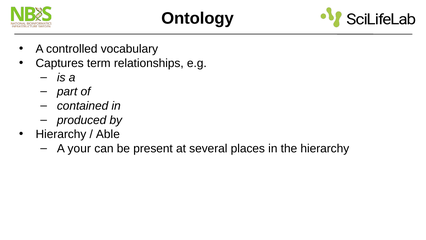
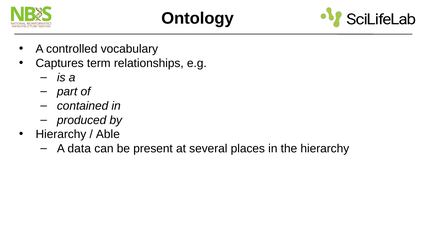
your: your -> data (79, 148)
